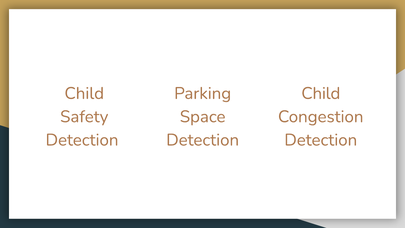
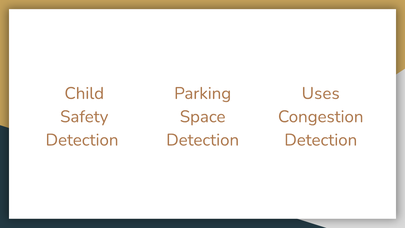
Child: Child -> Uses (321, 93)
